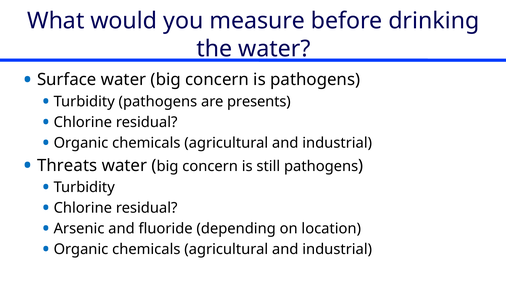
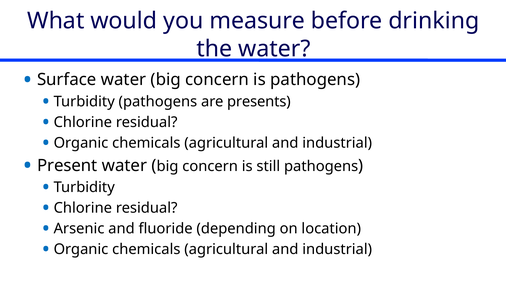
Threats: Threats -> Present (67, 165)
